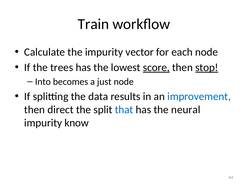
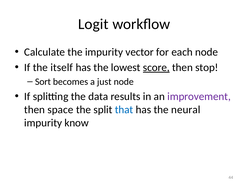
Train: Train -> Logit (93, 24)
trees: trees -> itself (62, 67)
stop underline: present -> none (207, 67)
Into: Into -> Sort (43, 82)
improvement colour: blue -> purple (199, 96)
direct: direct -> space (60, 110)
